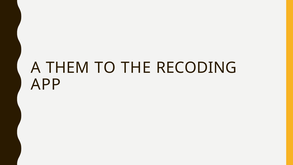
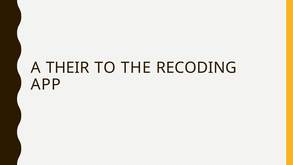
THEM: THEM -> THEIR (68, 68)
